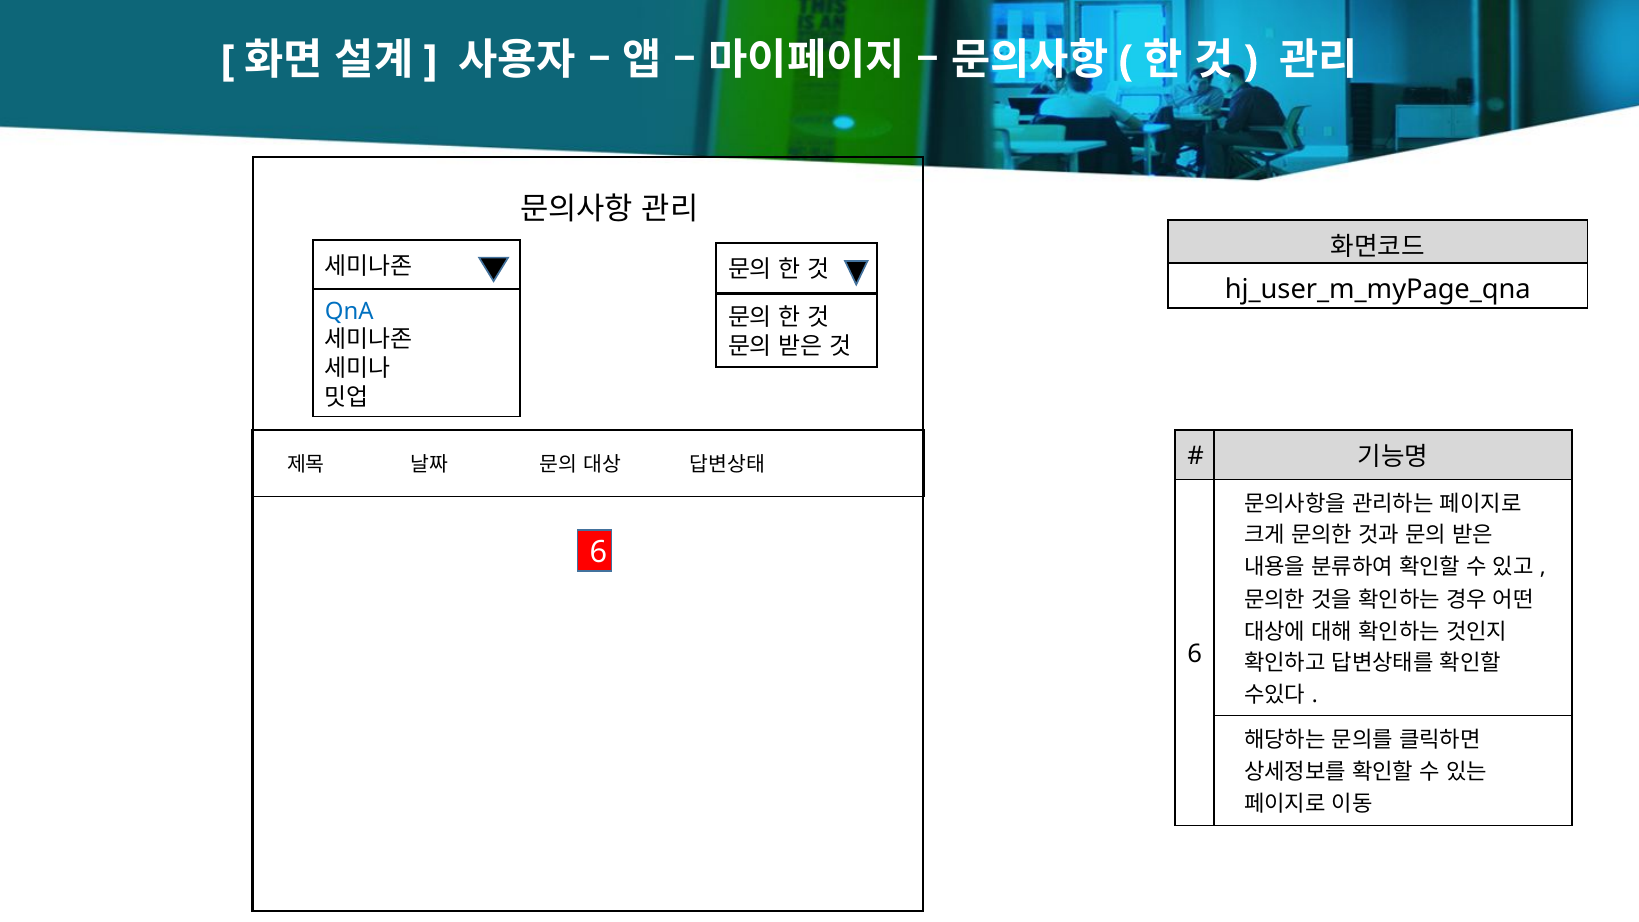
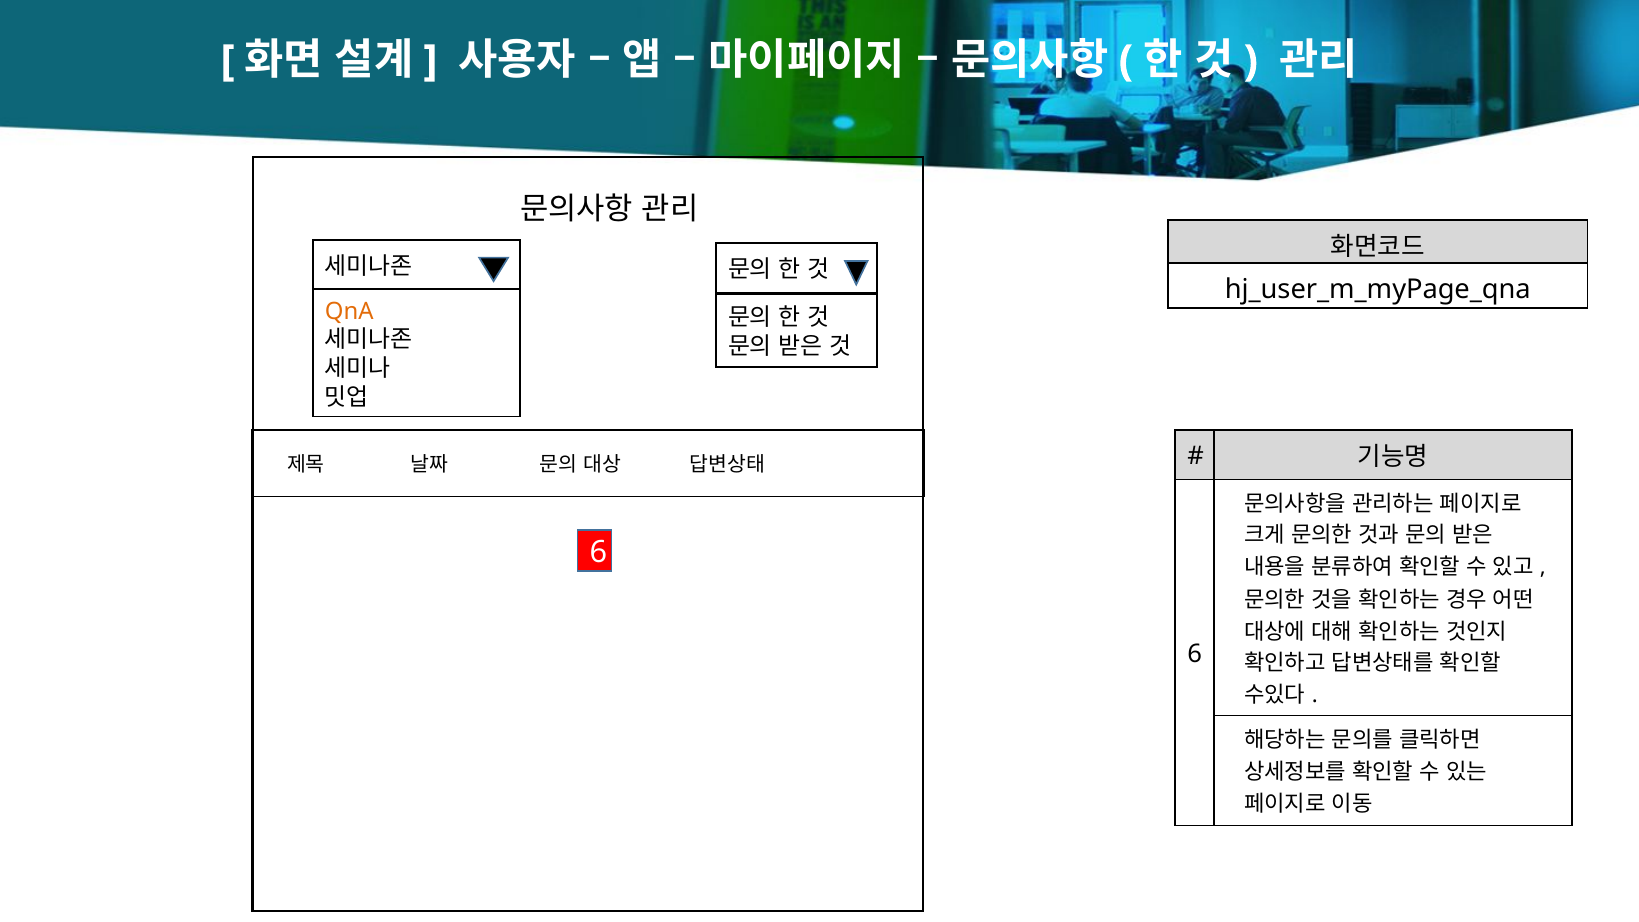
QnA colour: blue -> orange (349, 311)
